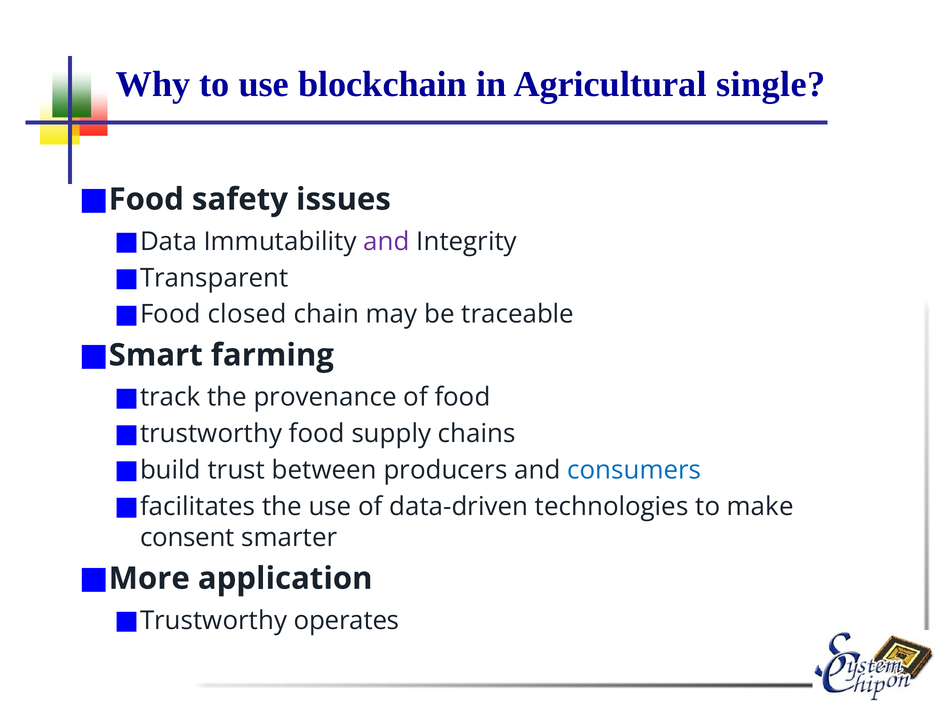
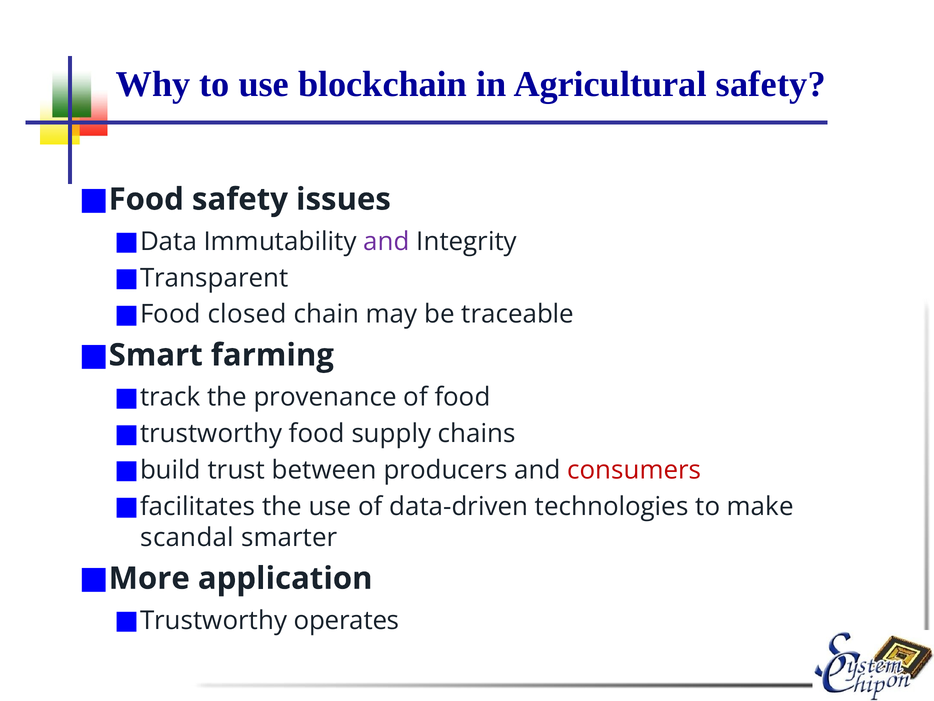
Agricultural single: single -> safety (771, 84)
consumers colour: blue -> red (634, 470)
consent: consent -> scandal (187, 537)
